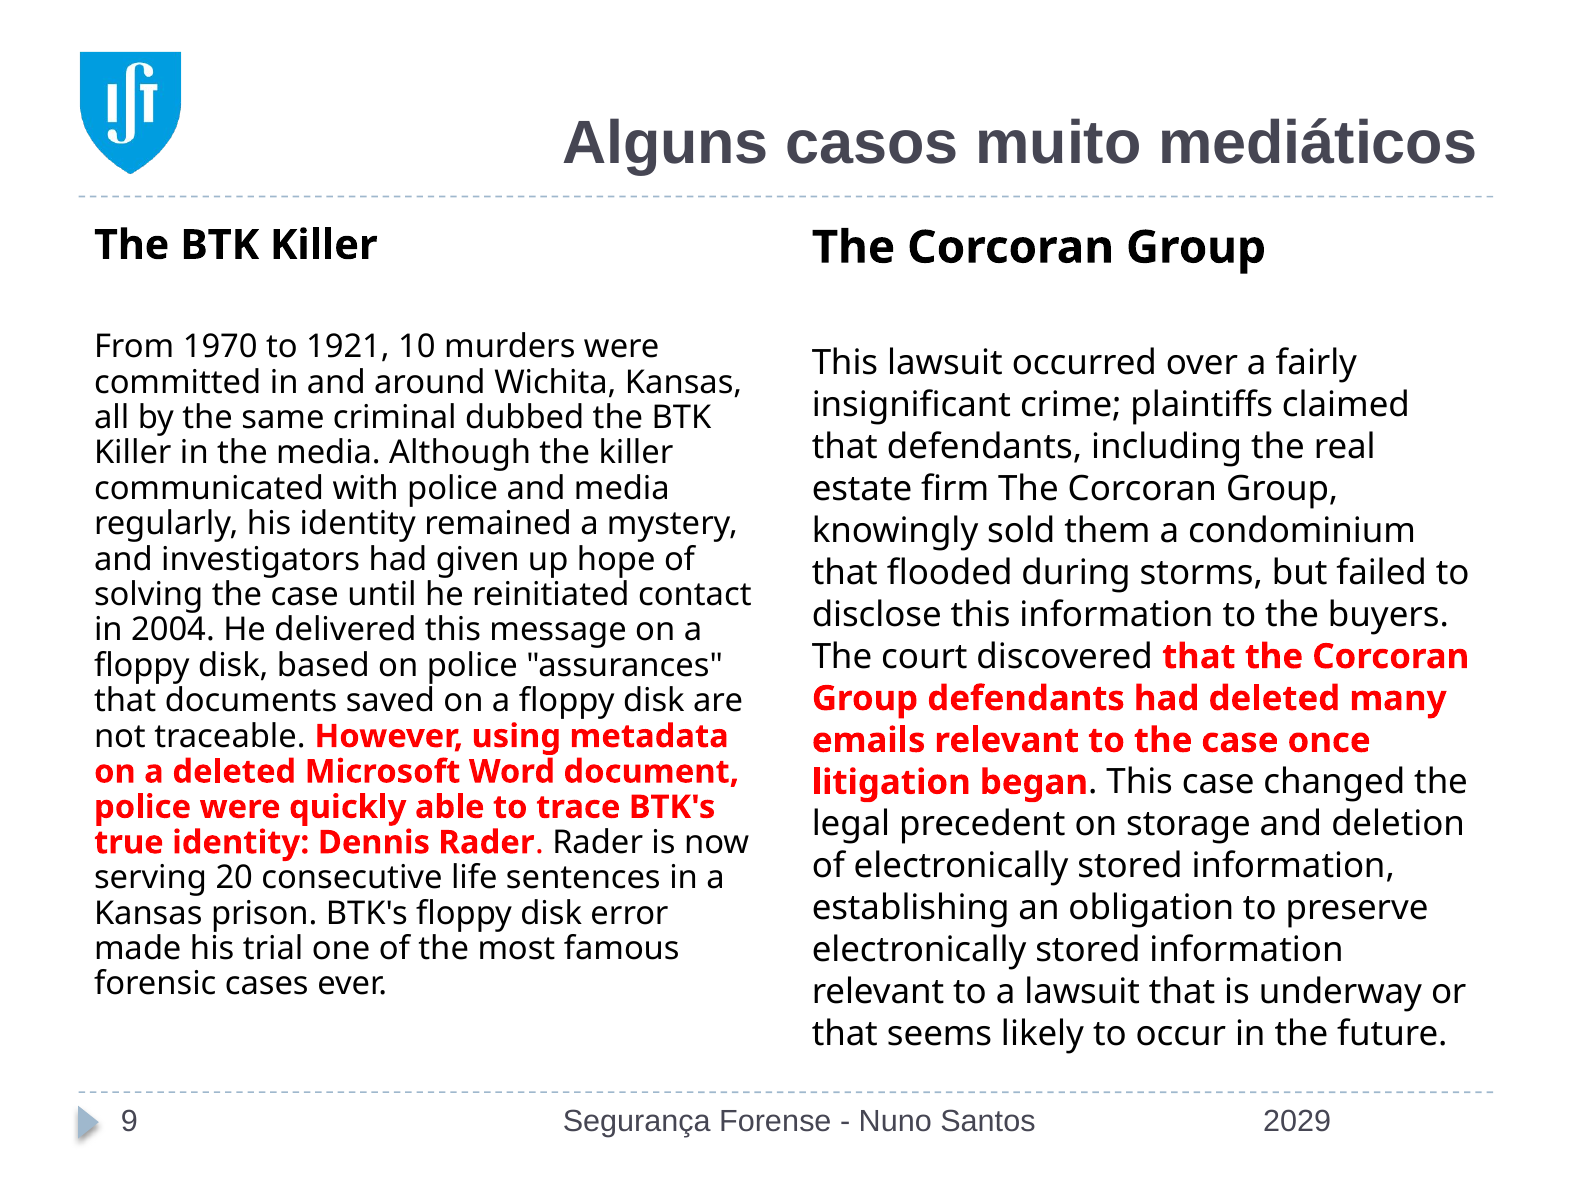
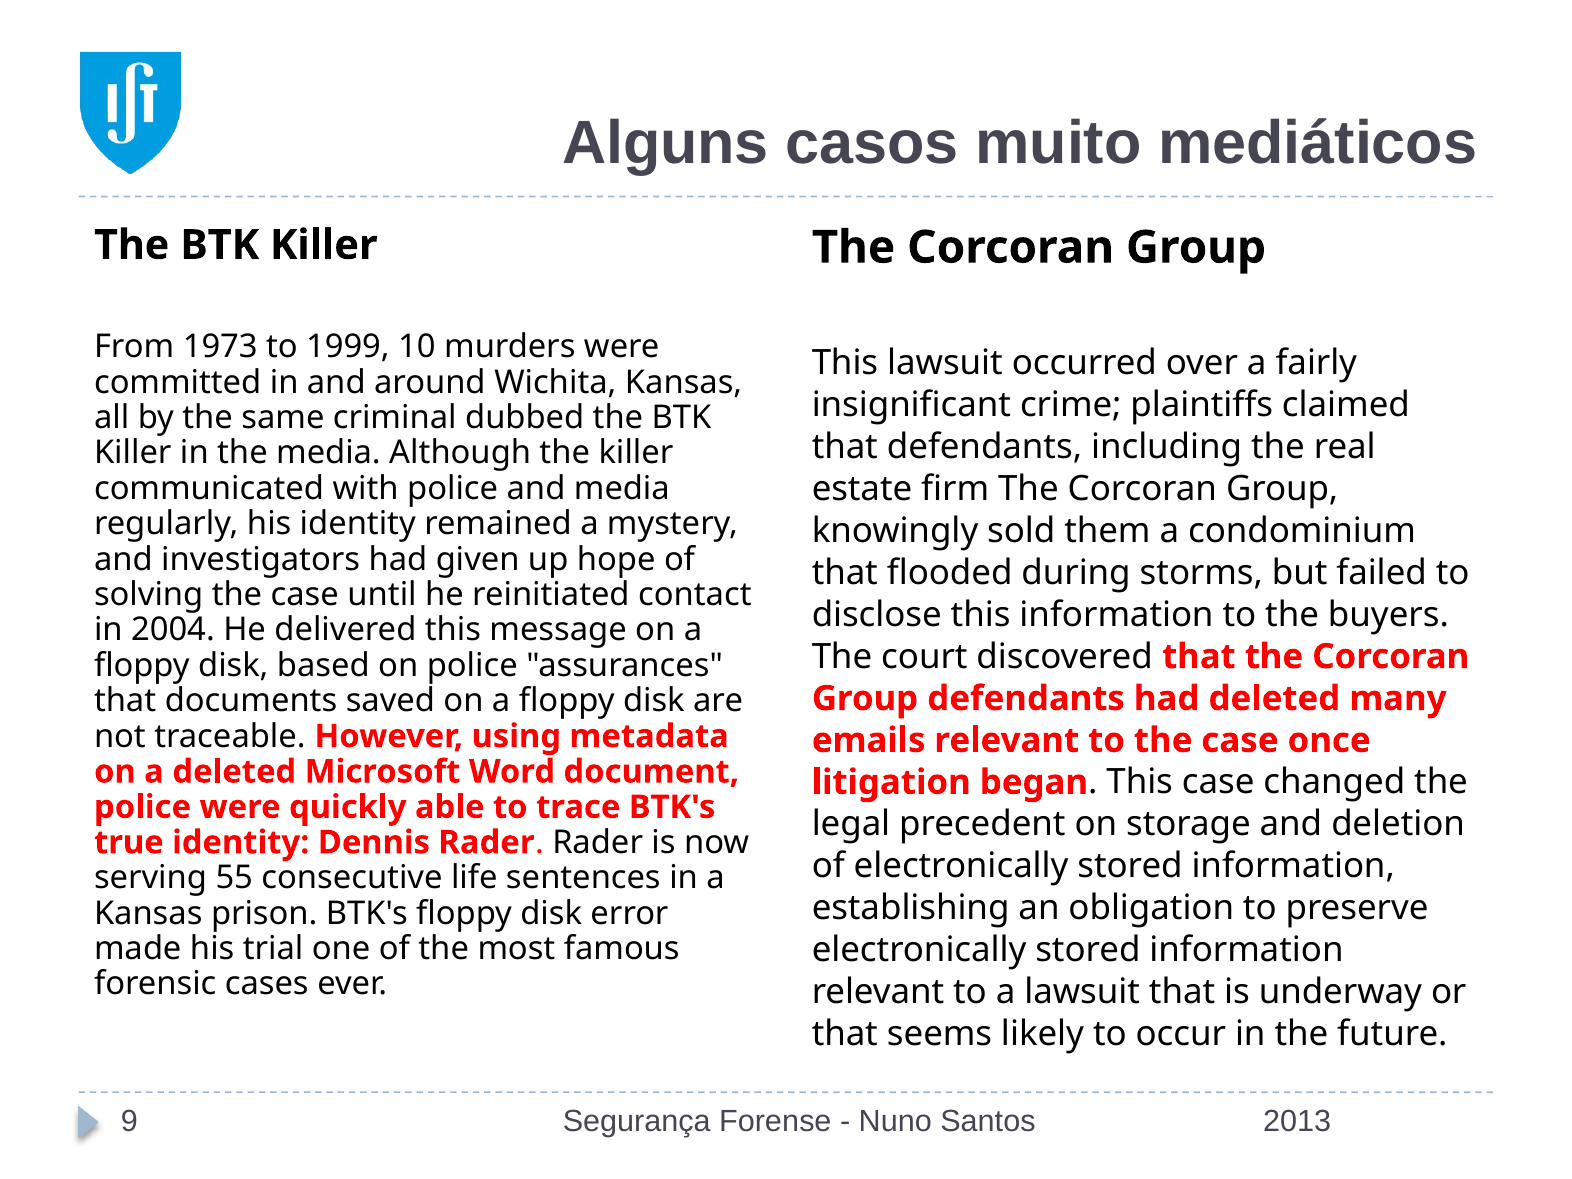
1970: 1970 -> 1973 (220, 347)
1921: 1921 -> 1999 (348, 347)
20: 20 -> 55 (234, 878)
2029: 2029 -> 2013 (1297, 1121)
